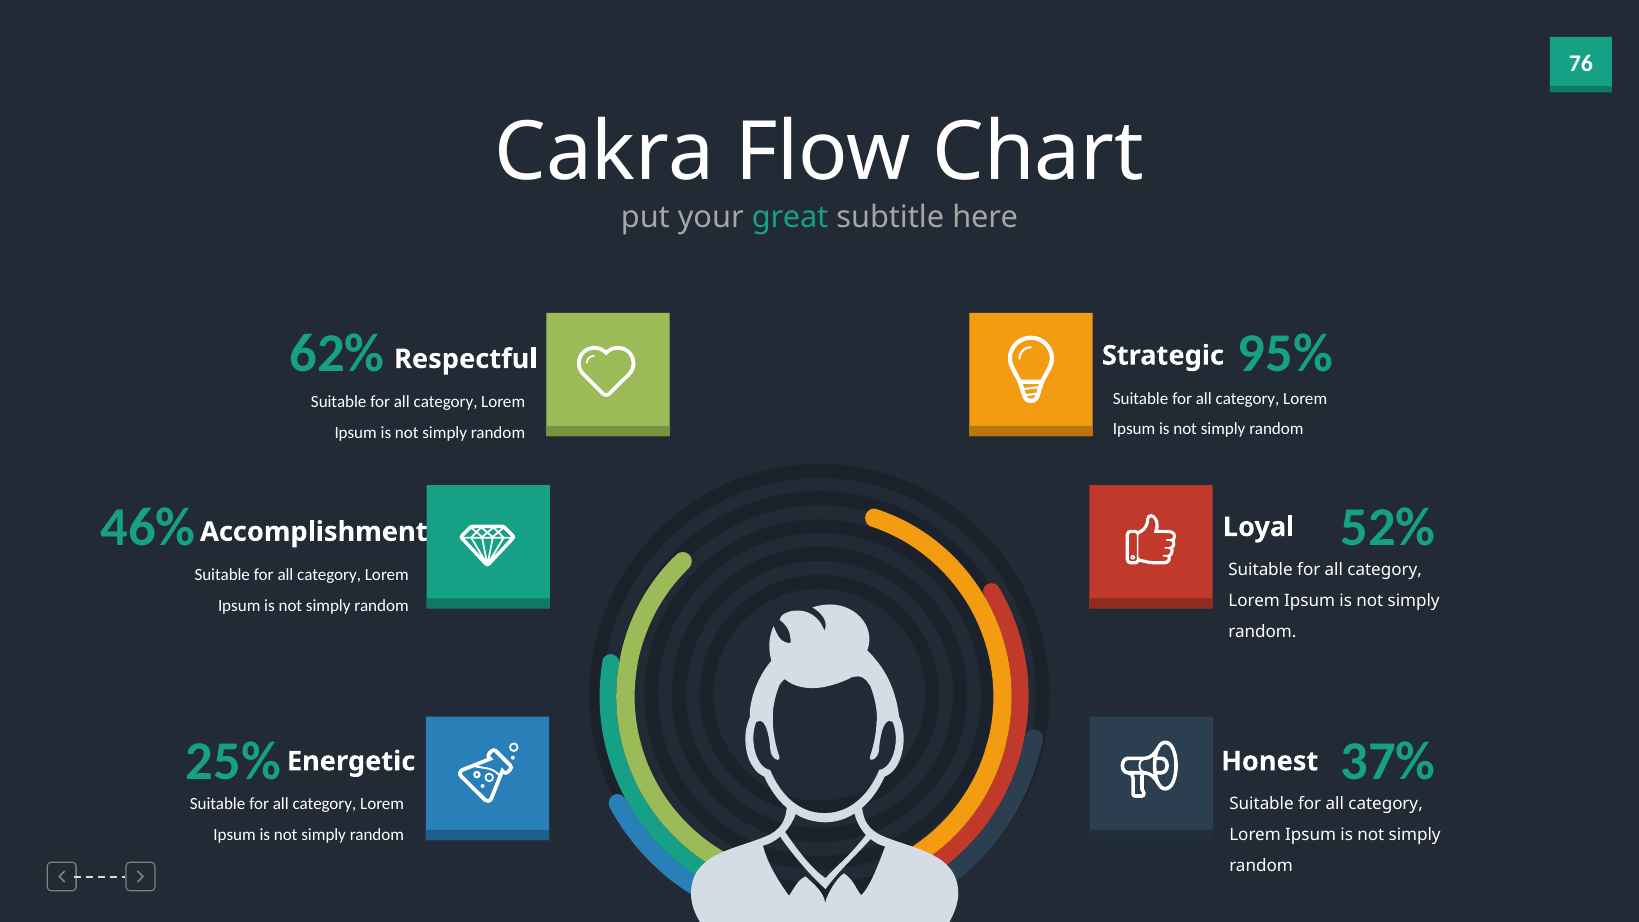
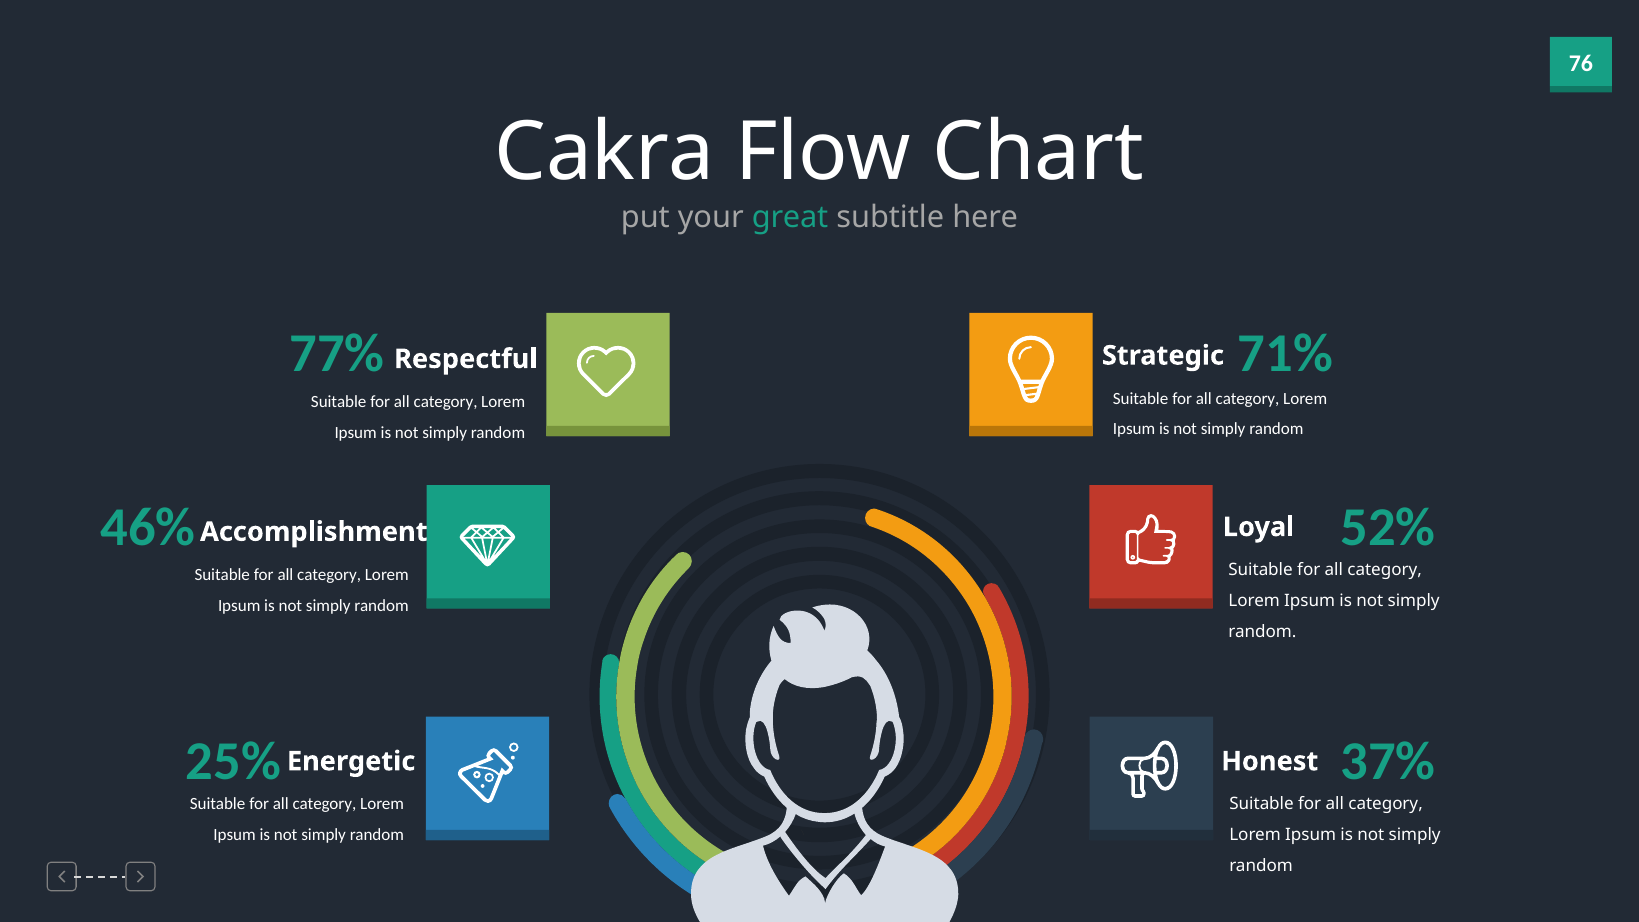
62%: 62% -> 77% (337, 353)
95%: 95% -> 71% (1285, 353)
